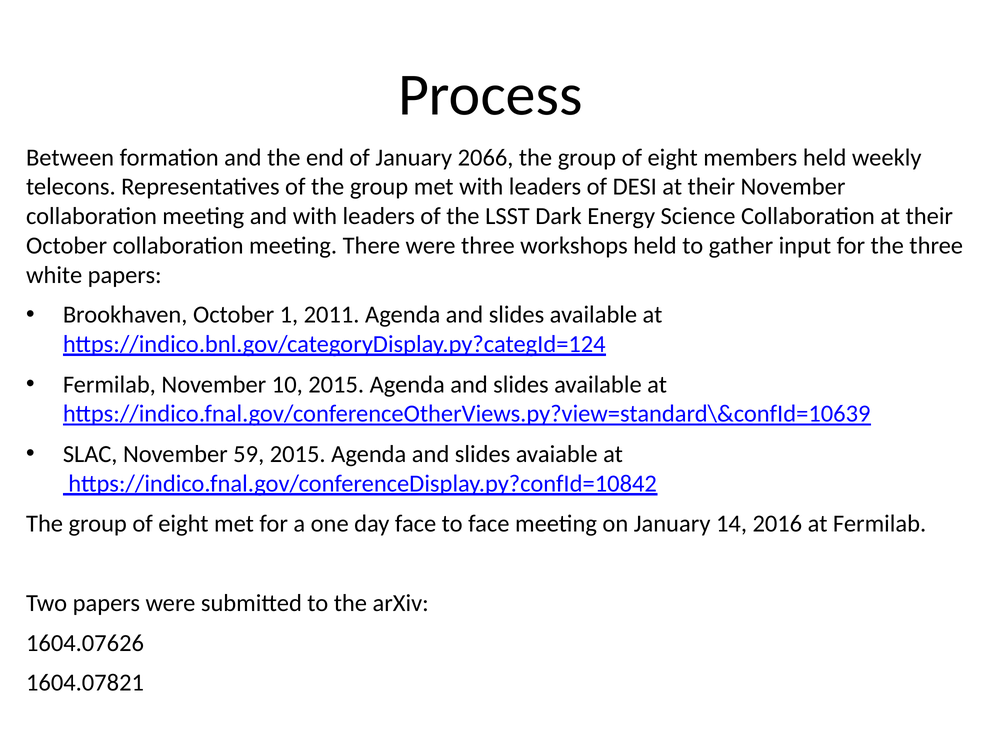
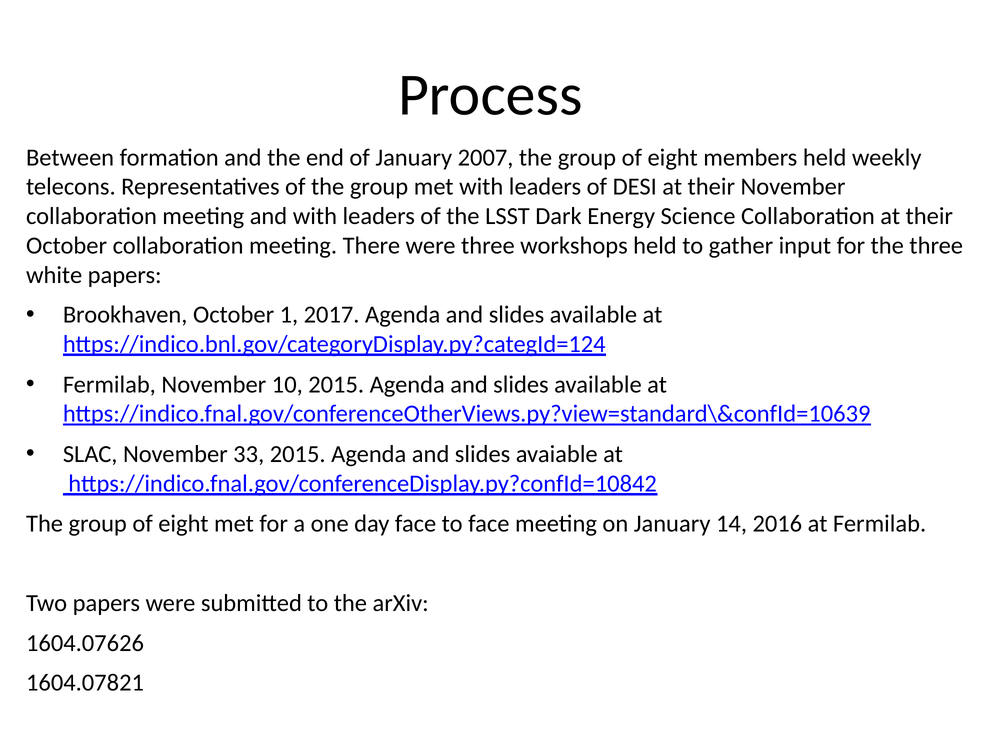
2066: 2066 -> 2007 (486, 158)
2011: 2011 -> 2017 (332, 315)
59: 59 -> 33 (249, 455)
